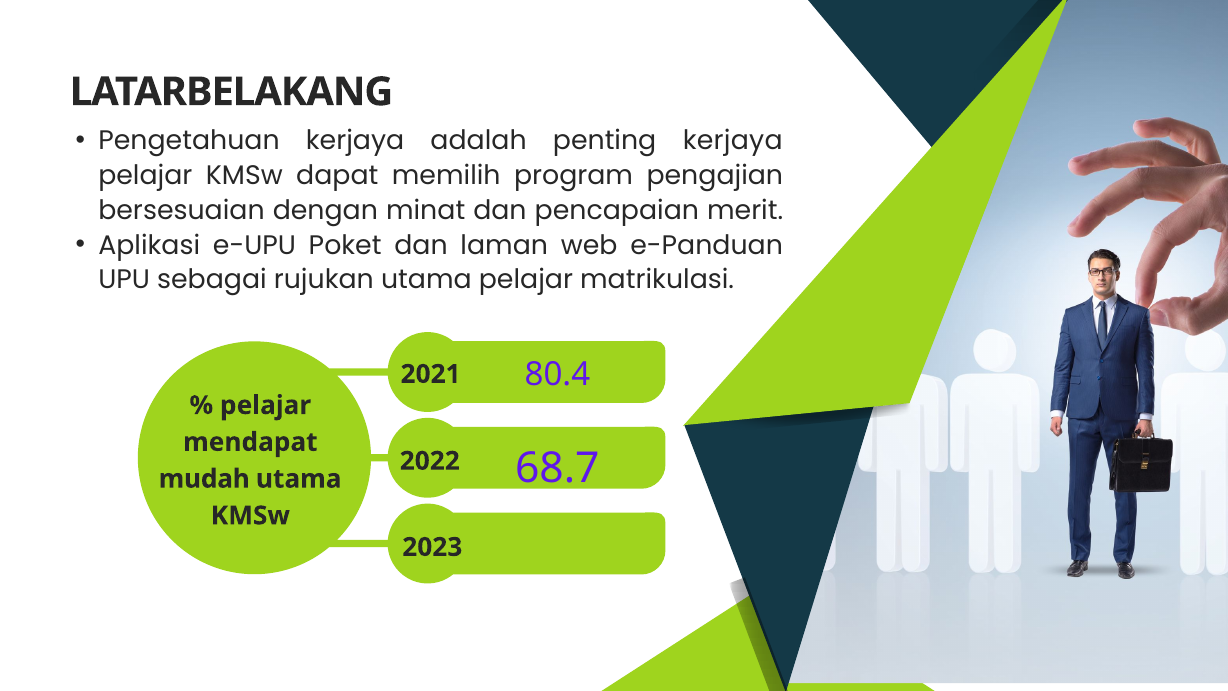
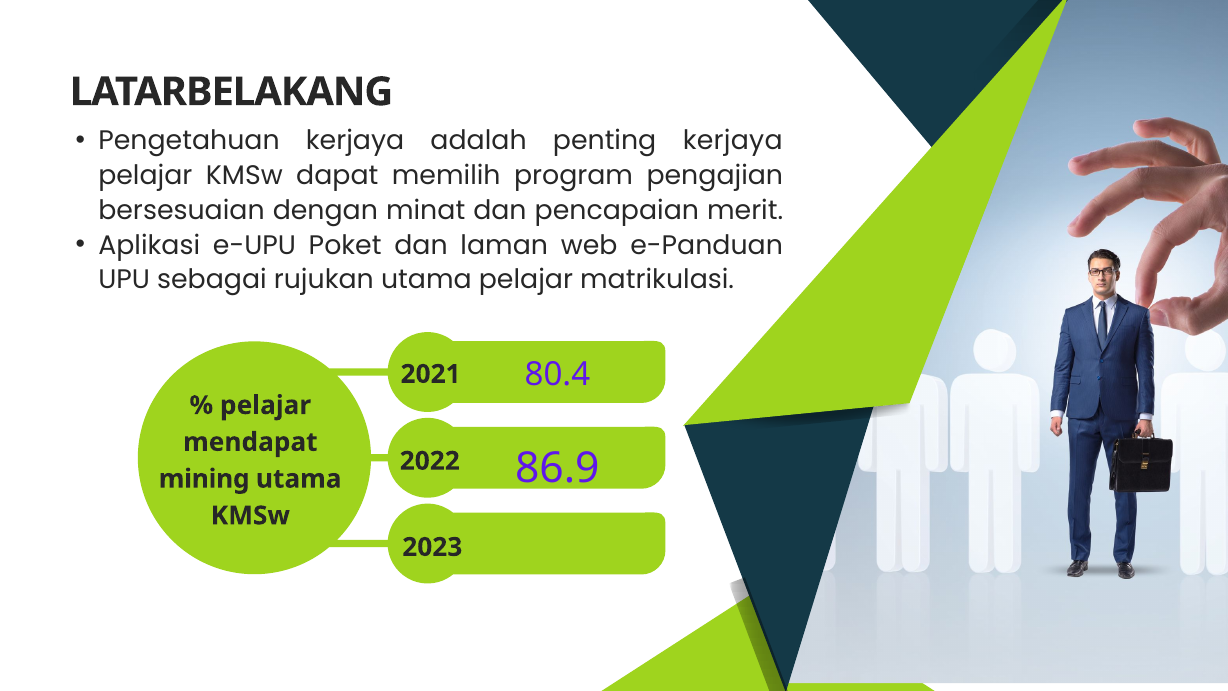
68.7: 68.7 -> 86.9 (557, 468)
mudah: mudah -> mining (204, 479)
